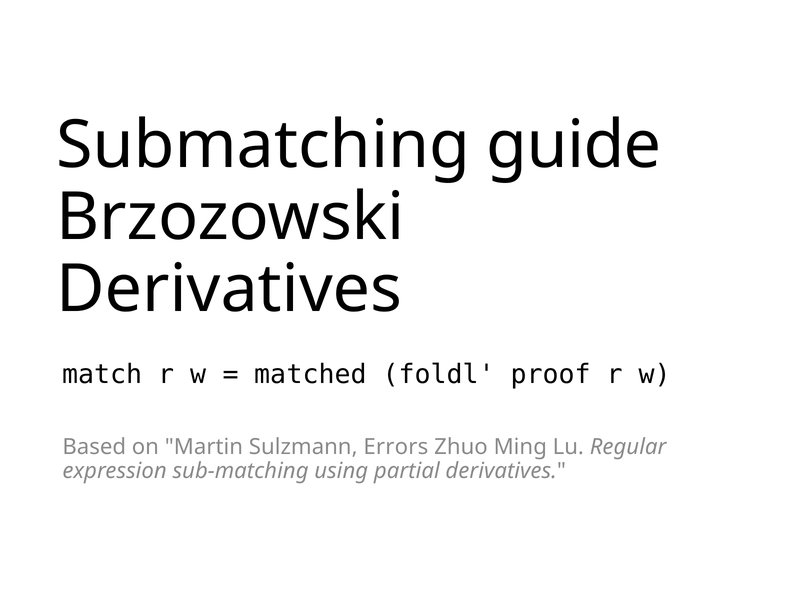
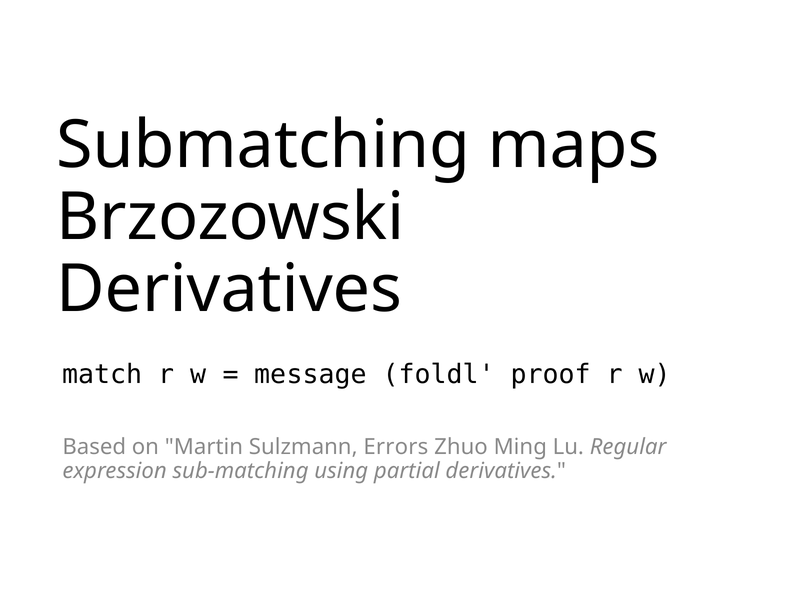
guide: guide -> maps (574, 145)
matched: matched -> message (311, 374)
